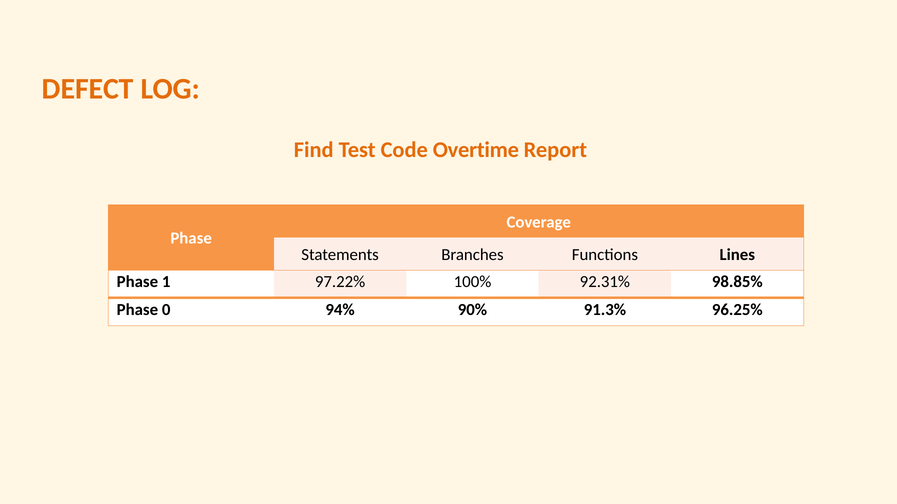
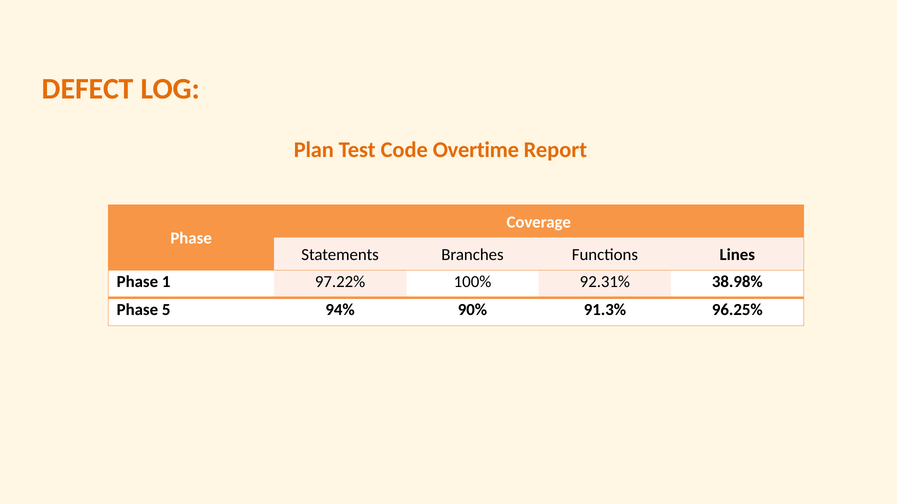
Find: Find -> Plan (314, 150)
98.85%: 98.85% -> 38.98% (737, 282)
0: 0 -> 5 (166, 310)
